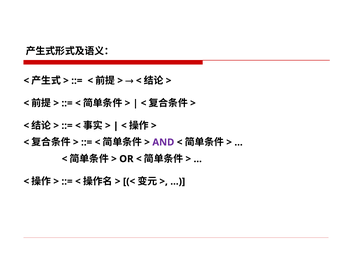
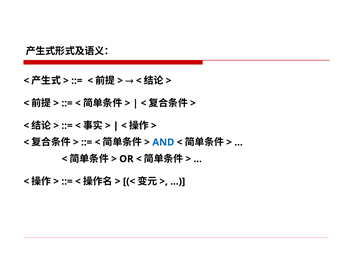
AND colour: purple -> blue (163, 142)
